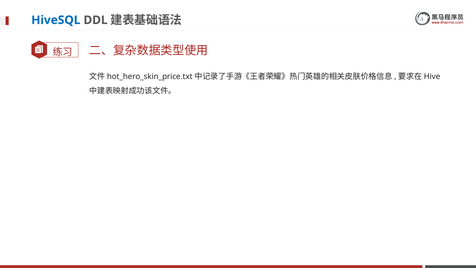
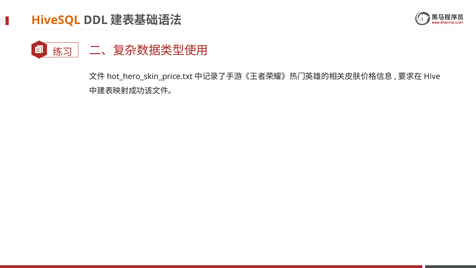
HiveSQL colour: blue -> orange (56, 20)
